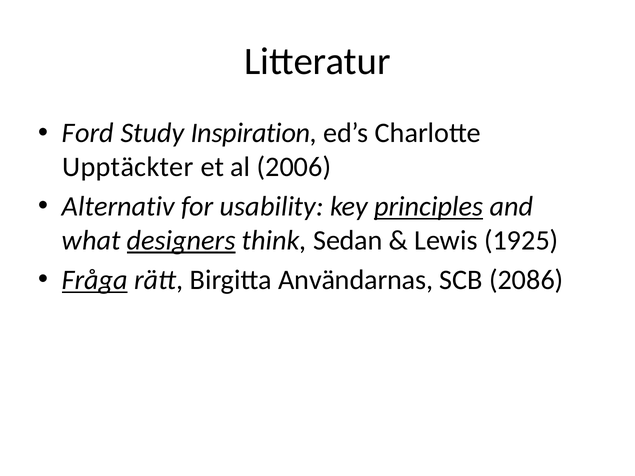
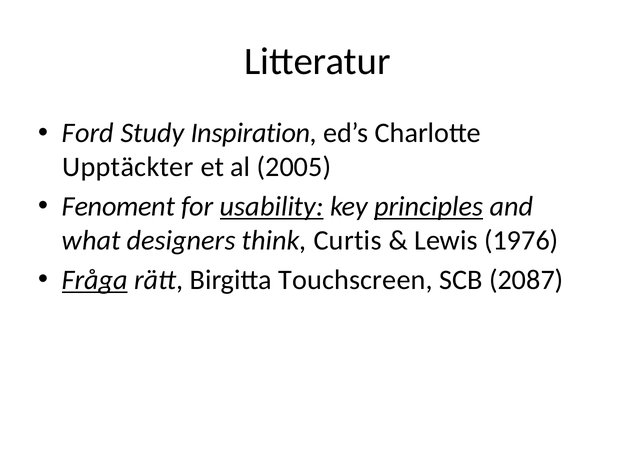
2006: 2006 -> 2005 (294, 167)
Alternativ: Alternativ -> Fenoment (119, 207)
usability underline: none -> present (272, 207)
designers underline: present -> none (181, 241)
Sedan: Sedan -> Curtis (348, 241)
1925: 1925 -> 1976 (521, 241)
Användarnas: Användarnas -> Touchscreen (356, 280)
2086: 2086 -> 2087 (526, 280)
